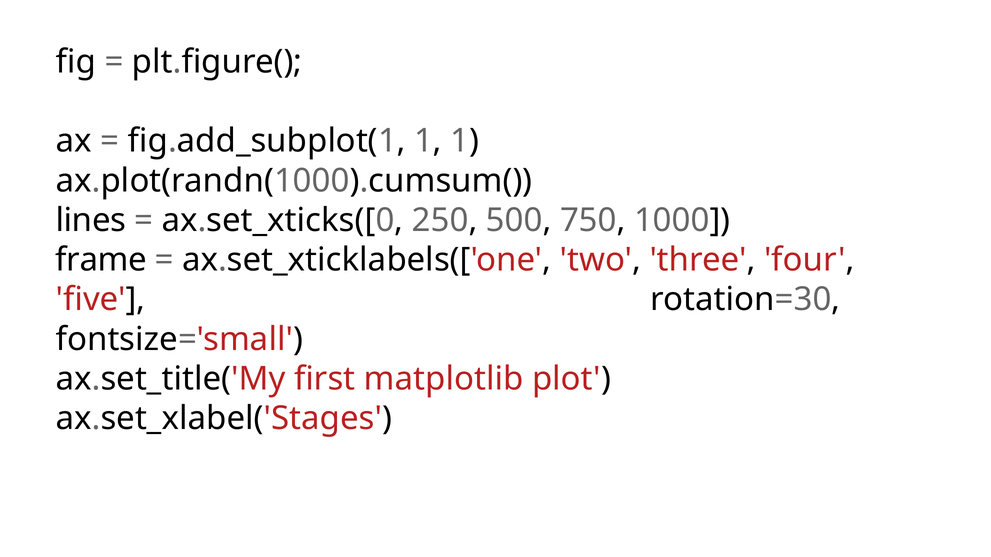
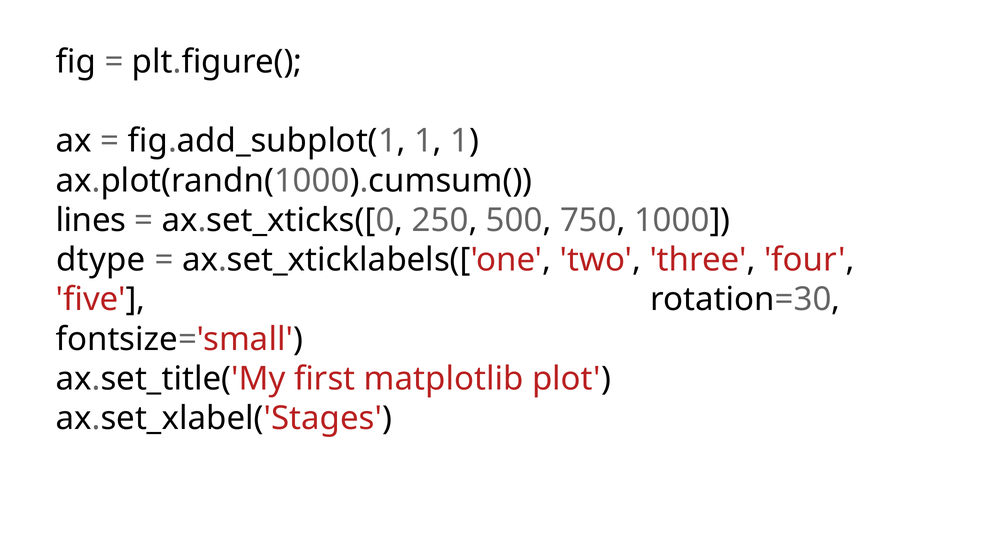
frame: frame -> dtype (101, 260)
